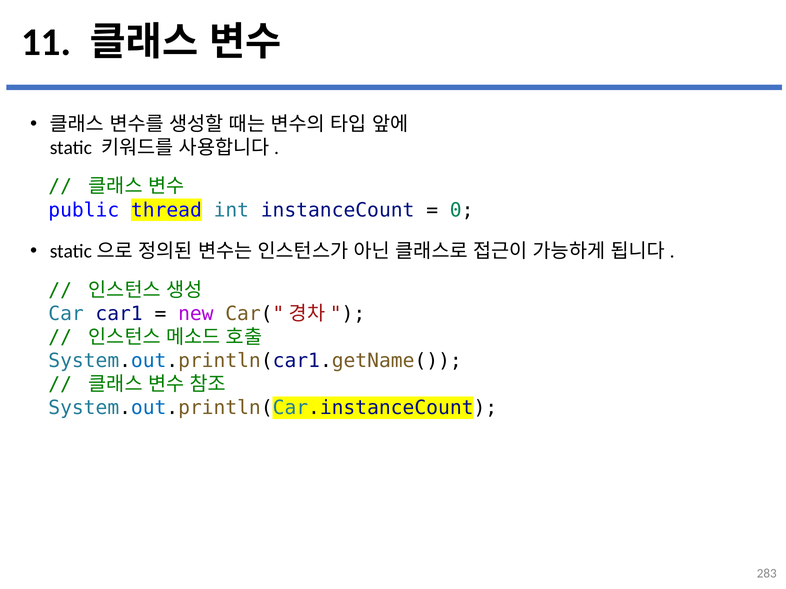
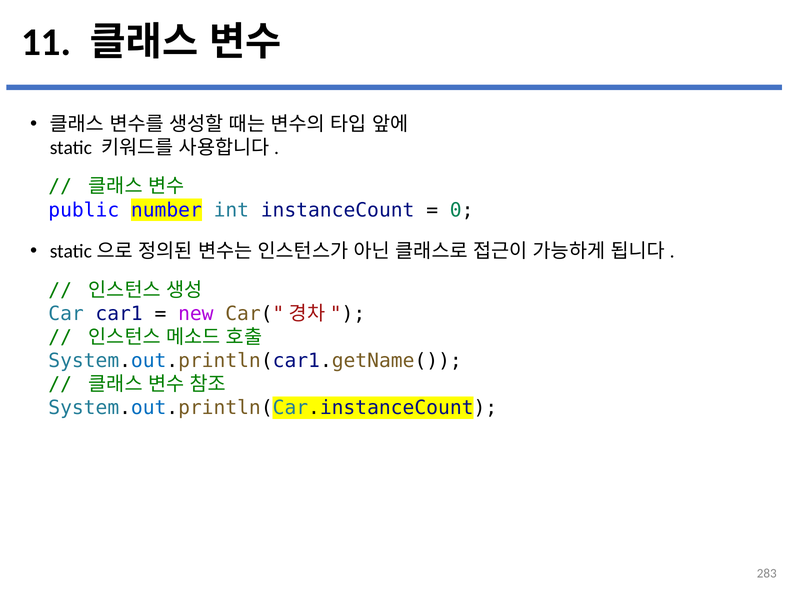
thread: thread -> number (166, 210)
